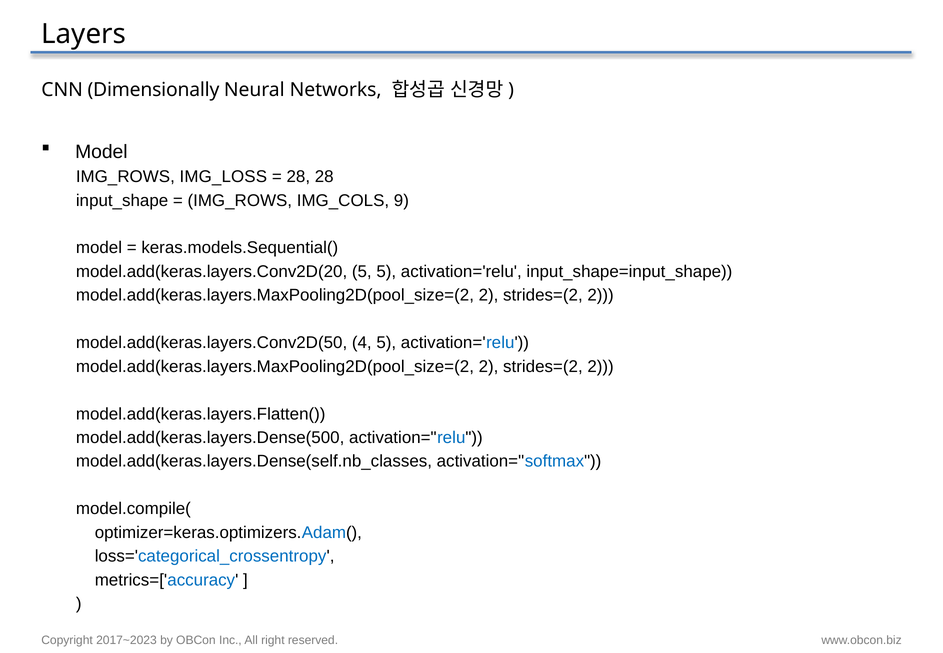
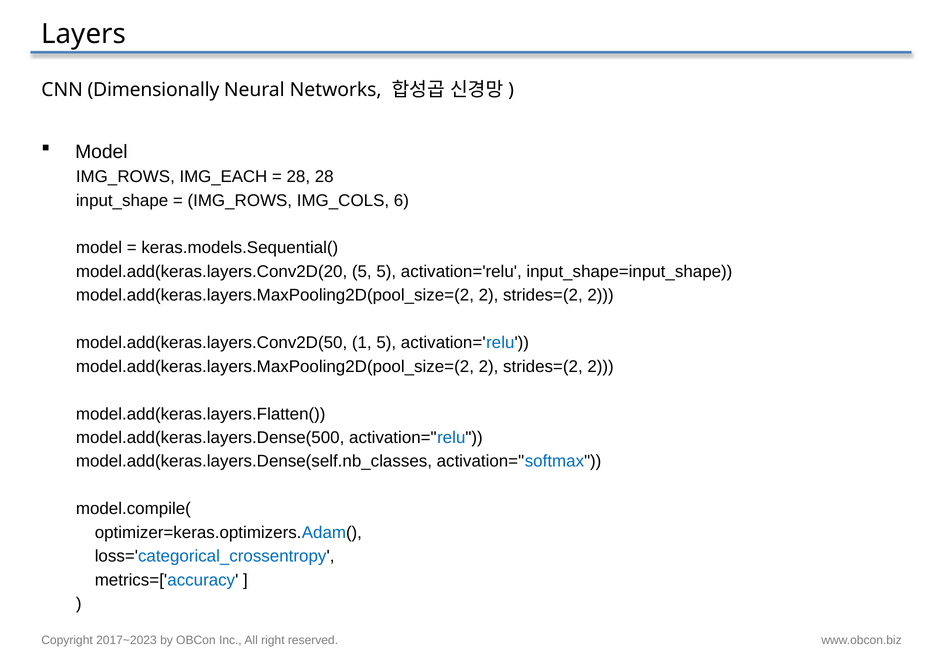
IMG_LOSS: IMG_LOSS -> IMG_EACH (223, 177)
9: 9 -> 6 (401, 200)
4: 4 -> 1 (362, 343)
